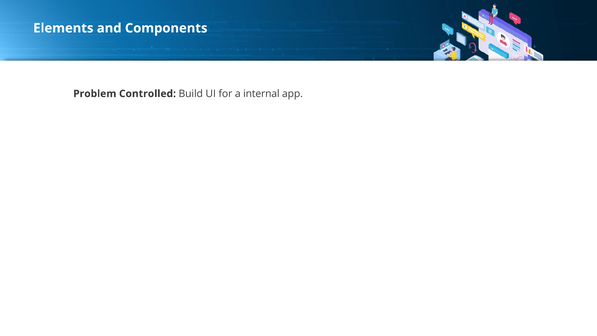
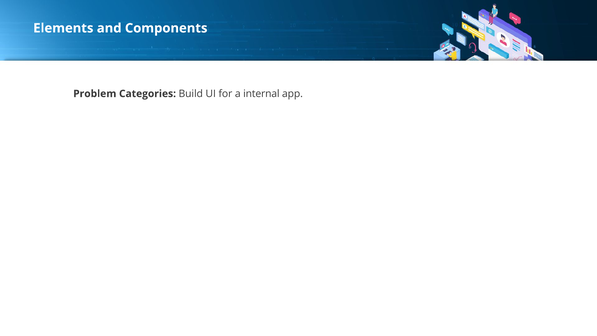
Controlled: Controlled -> Categories (148, 94)
